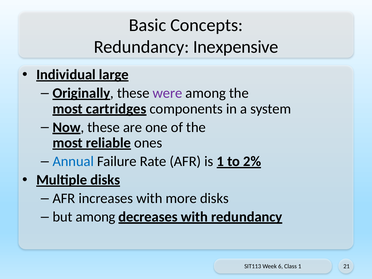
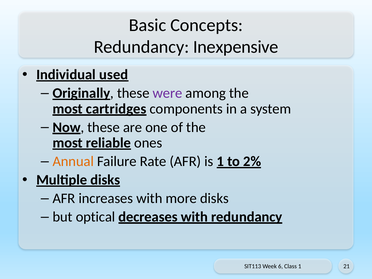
large: large -> used (114, 75)
Annual colour: blue -> orange (73, 161)
but among: among -> optical (95, 217)
